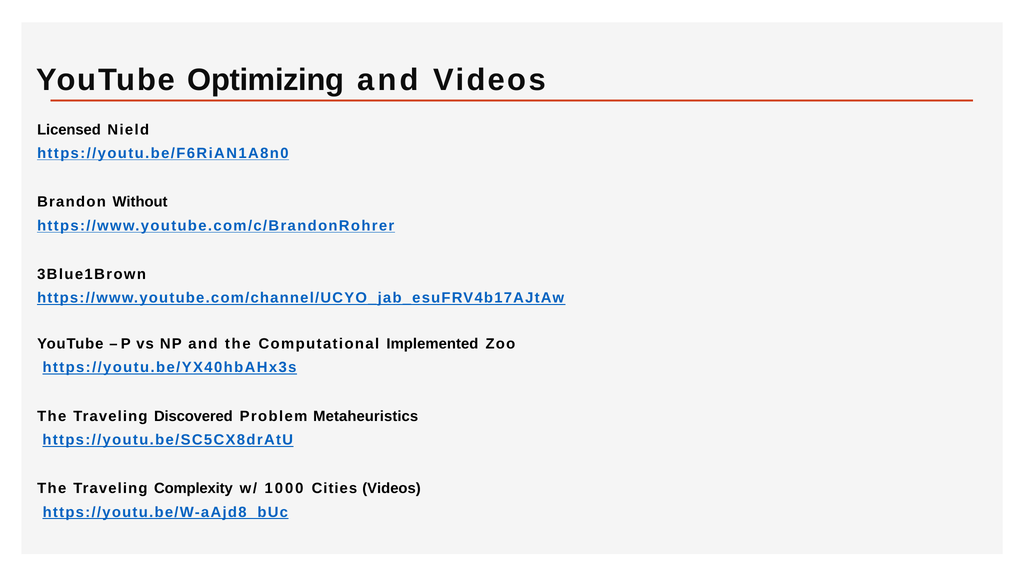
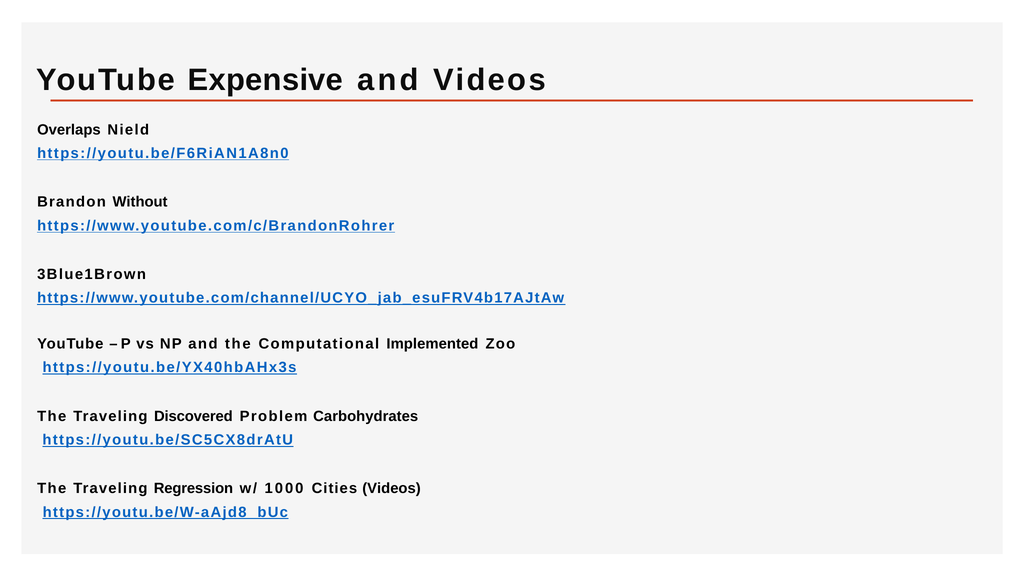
Optimizing: Optimizing -> Expensive (265, 80)
Licensed: Licensed -> Overlaps (69, 130)
Metaheuristics: Metaheuristics -> Carbohydrates (366, 416)
Complexity: Complexity -> Regression (193, 488)
